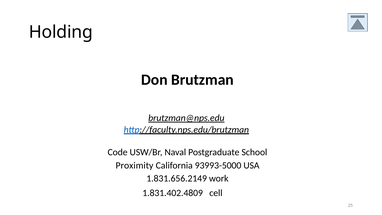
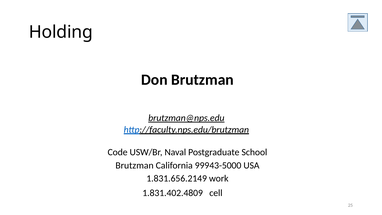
Proximity: Proximity -> Brutzman (135, 165)
93993-5000: 93993-5000 -> 99943-5000 (218, 165)
